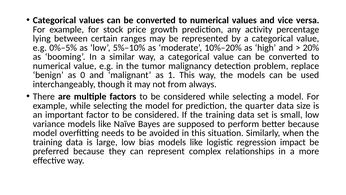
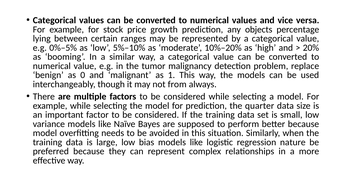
activity: activity -> objects (259, 29)
impact: impact -> nature (293, 142)
